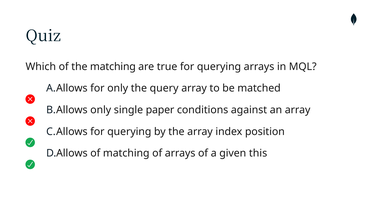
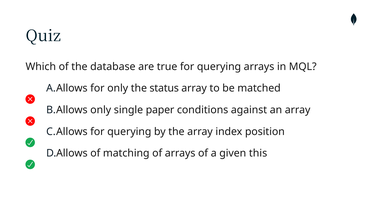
the matching: matching -> database (113, 66)
query: query -> status (164, 88)
